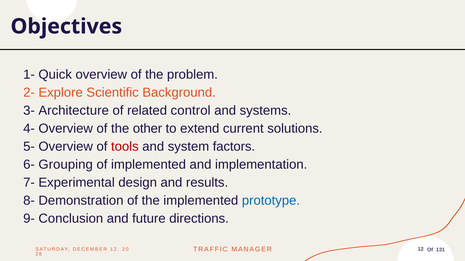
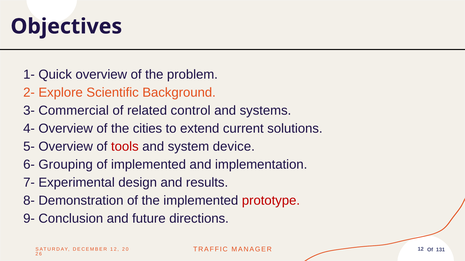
Architecture: Architecture -> Commercial (74, 111)
other: other -> cities (147, 129)
factors: factors -> device (234, 147)
prototype colour: blue -> red (271, 201)
